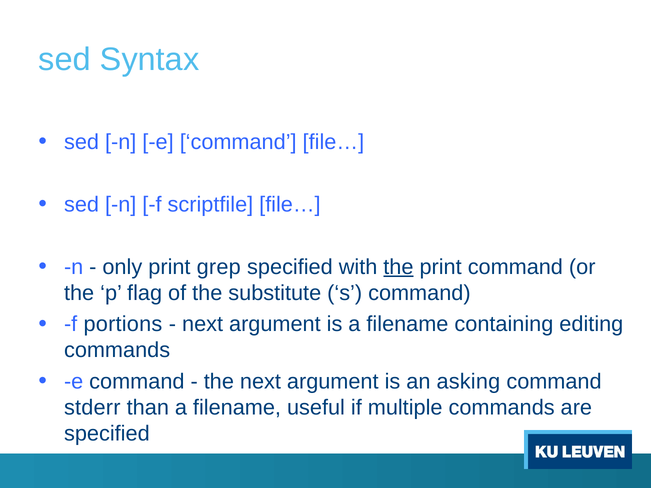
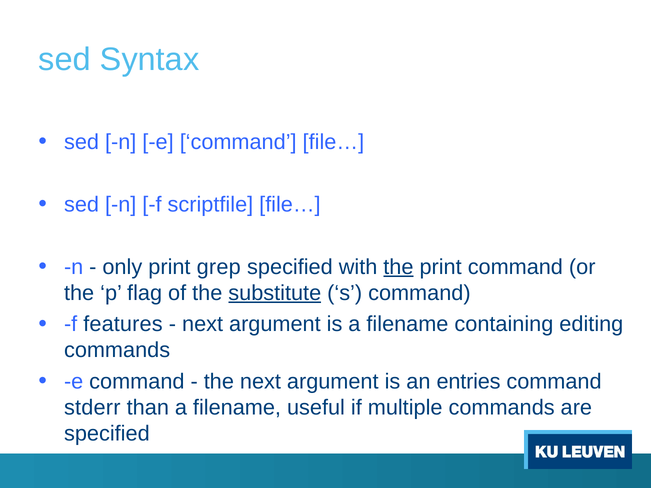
substitute underline: none -> present (275, 293)
portions: portions -> features (123, 324)
asking: asking -> entries (469, 382)
